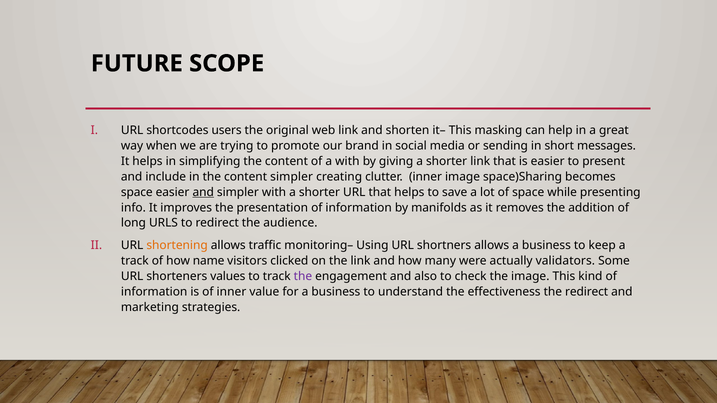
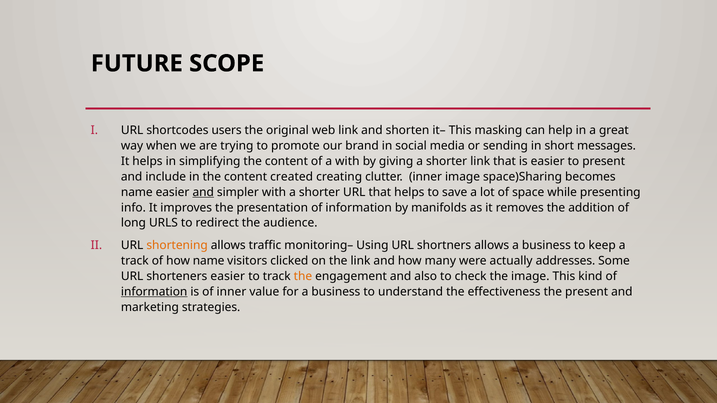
content simpler: simpler -> created (292, 177)
space: space -> name (137, 192)
validators: validators -> addresses (565, 261)
shorteners values: values -> easier (228, 276)
the colour: purple -> orange (303, 276)
information underline: none -> present (154, 292)
the redirect: redirect -> present (587, 292)
